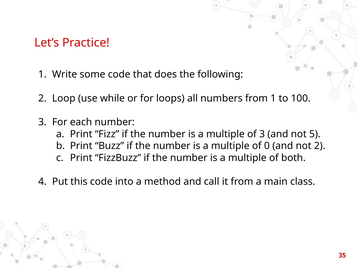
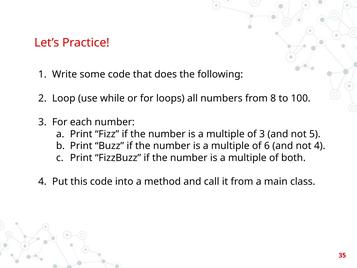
from 1: 1 -> 8 (273, 98)
0: 0 -> 6 (267, 146)
not 2: 2 -> 4 (320, 146)
